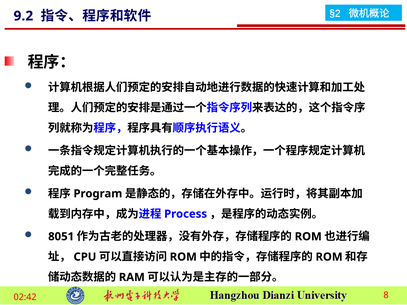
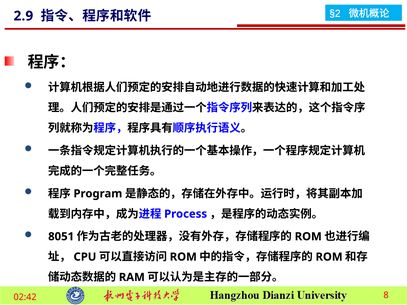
9.2: 9.2 -> 2.9 (23, 16)
